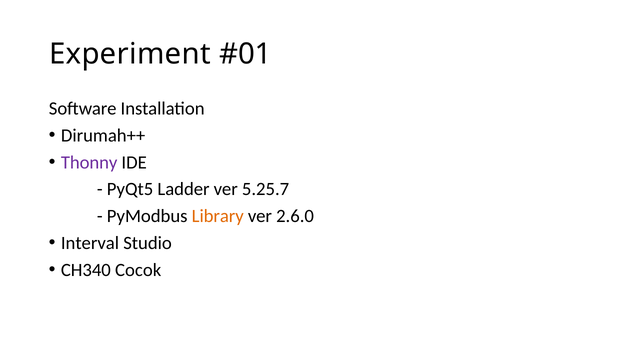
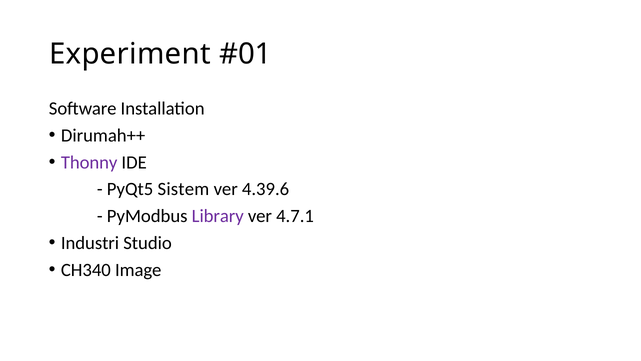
Ladder: Ladder -> Sistem (183, 189)
5.25.7: 5.25.7 -> 4.39.6 (266, 189)
Library colour: orange -> purple (218, 216)
2.6.0: 2.6.0 -> 4.7.1 (295, 216)
Interval: Interval -> Industri (90, 243)
Cocok: Cocok -> Image (138, 270)
